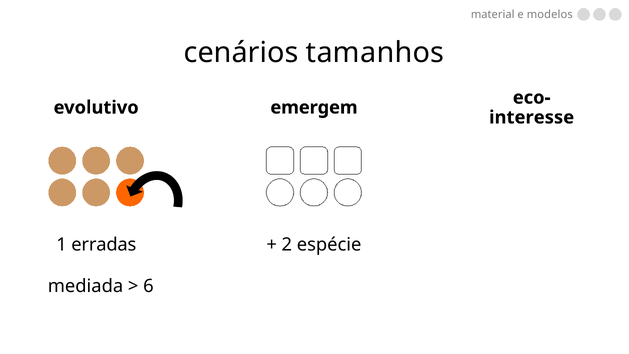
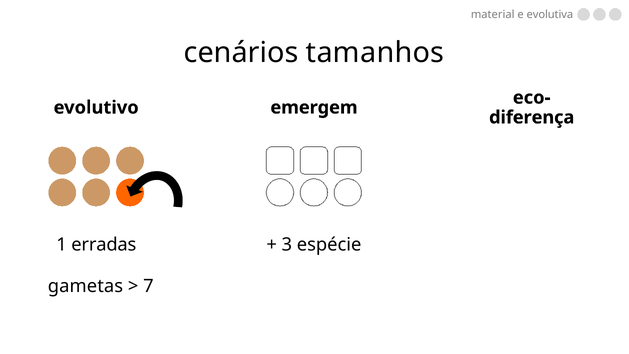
modelos: modelos -> evolutiva (550, 15)
interesse: interesse -> diferença (532, 117)
2: 2 -> 3 (287, 244)
mediada: mediada -> gametas (85, 286)
6: 6 -> 7 (148, 286)
